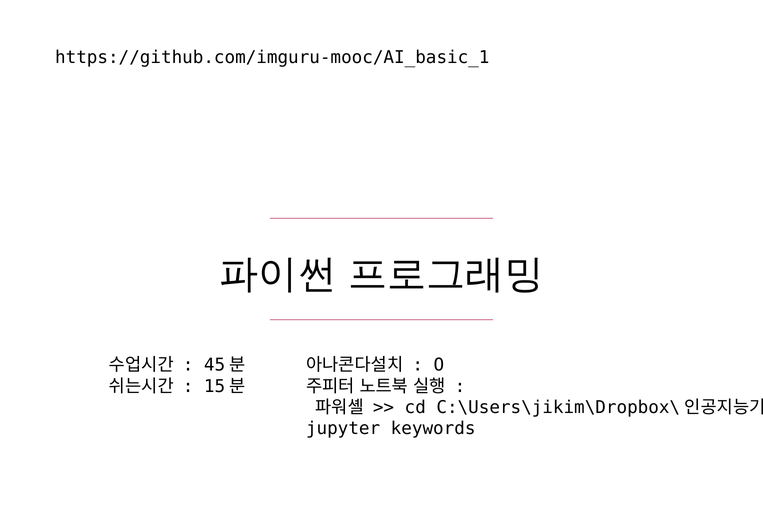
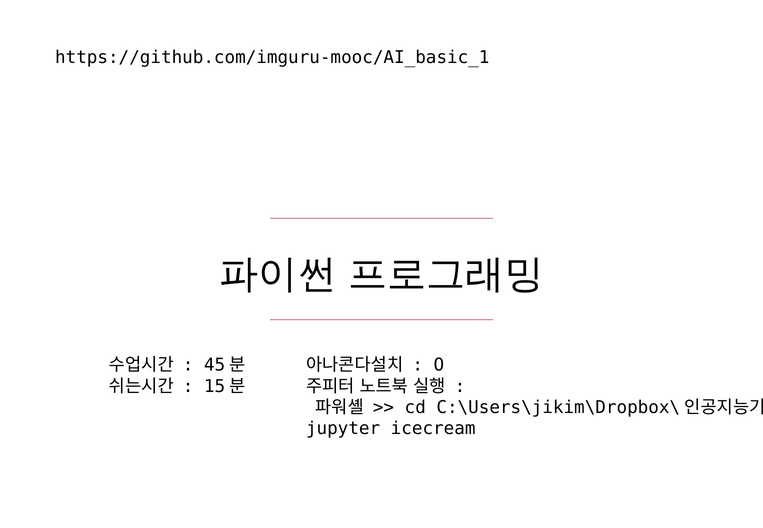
keywords: keywords -> icecream (433, 429)
